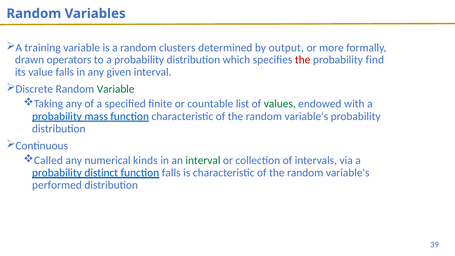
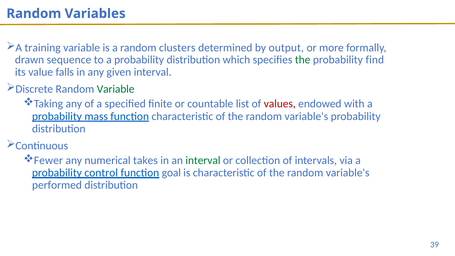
operators: operators -> sequence (69, 60)
the colour: red -> green (303, 60)
values colour: green -> red (280, 104)
Called: Called -> Fewer (48, 160)
kinds: kinds -> takes (145, 160)
distinct: distinct -> control (101, 173)
function falls: falls -> goal (171, 173)
